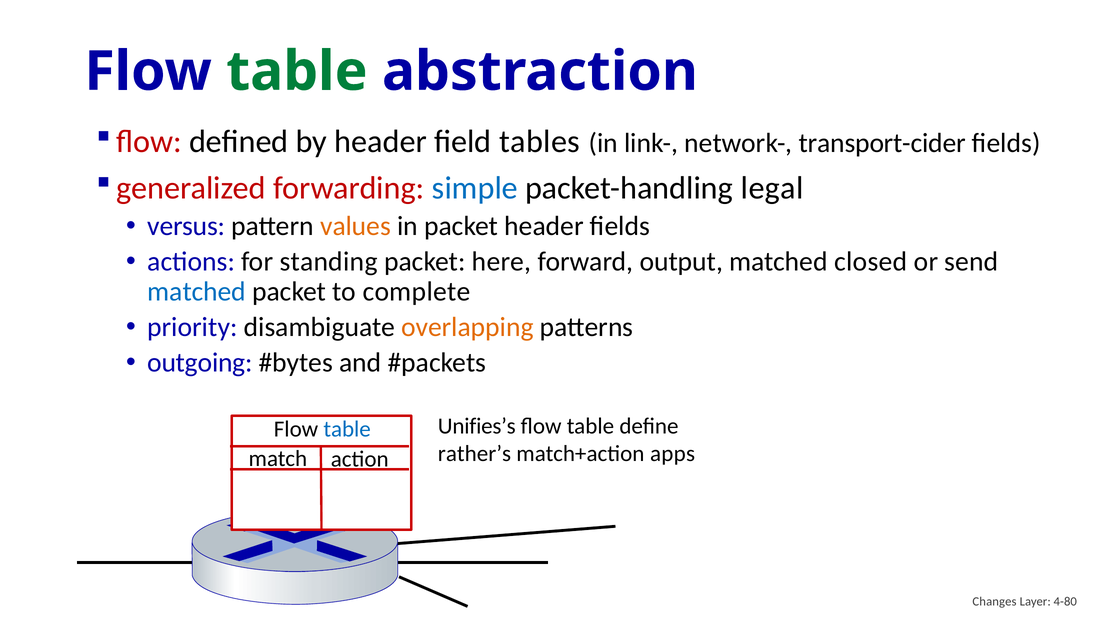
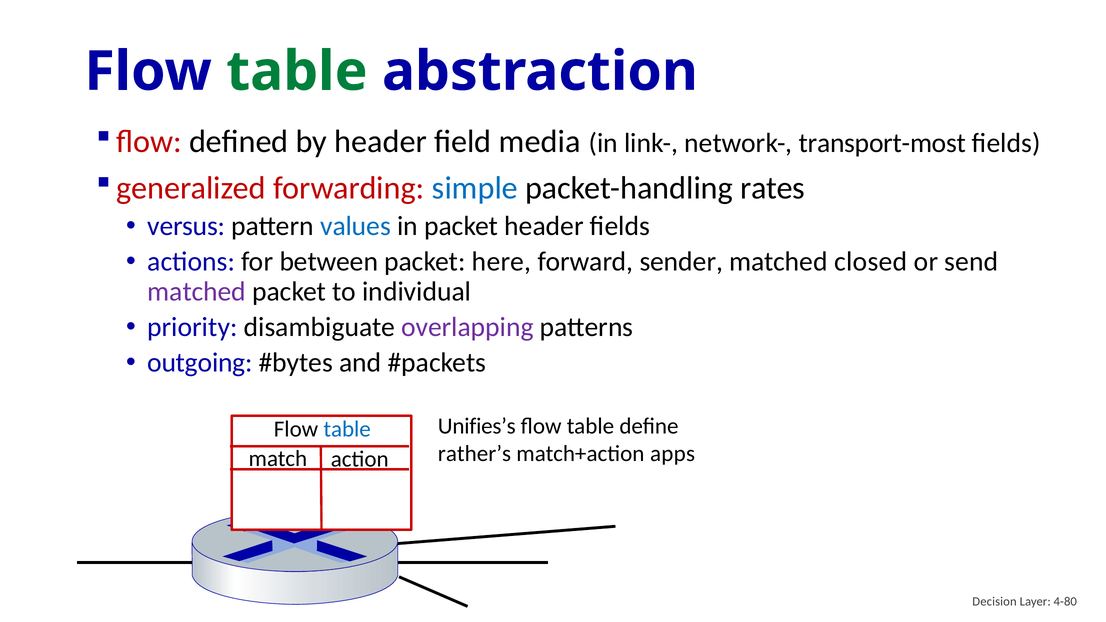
tables: tables -> media (540, 142)
transport-cider: transport-cider -> transport-most (882, 143)
legal: legal -> rates (773, 188)
values colour: orange -> blue (355, 226)
standing: standing -> between (329, 262)
output: output -> sender (681, 262)
matched colour: blue -> purple (197, 292)
complete: complete -> individual (417, 292)
overlapping colour: orange -> purple (467, 327)
Changes: Changes -> Decision (995, 602)
